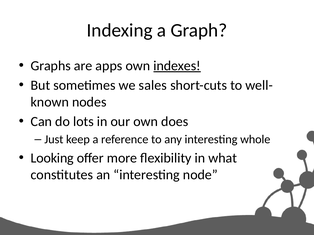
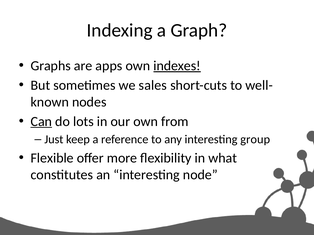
Can underline: none -> present (41, 122)
does: does -> from (175, 122)
whole: whole -> group (255, 140)
Looking: Looking -> Flexible (52, 158)
